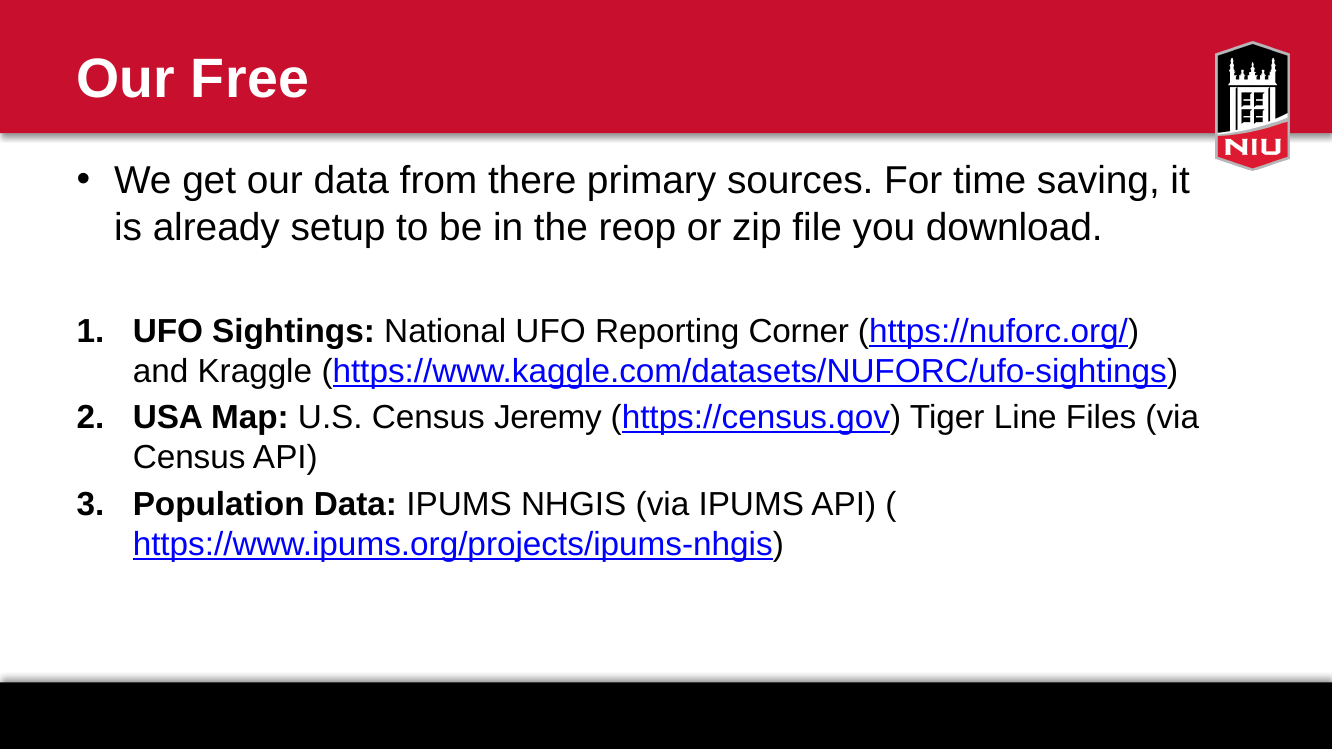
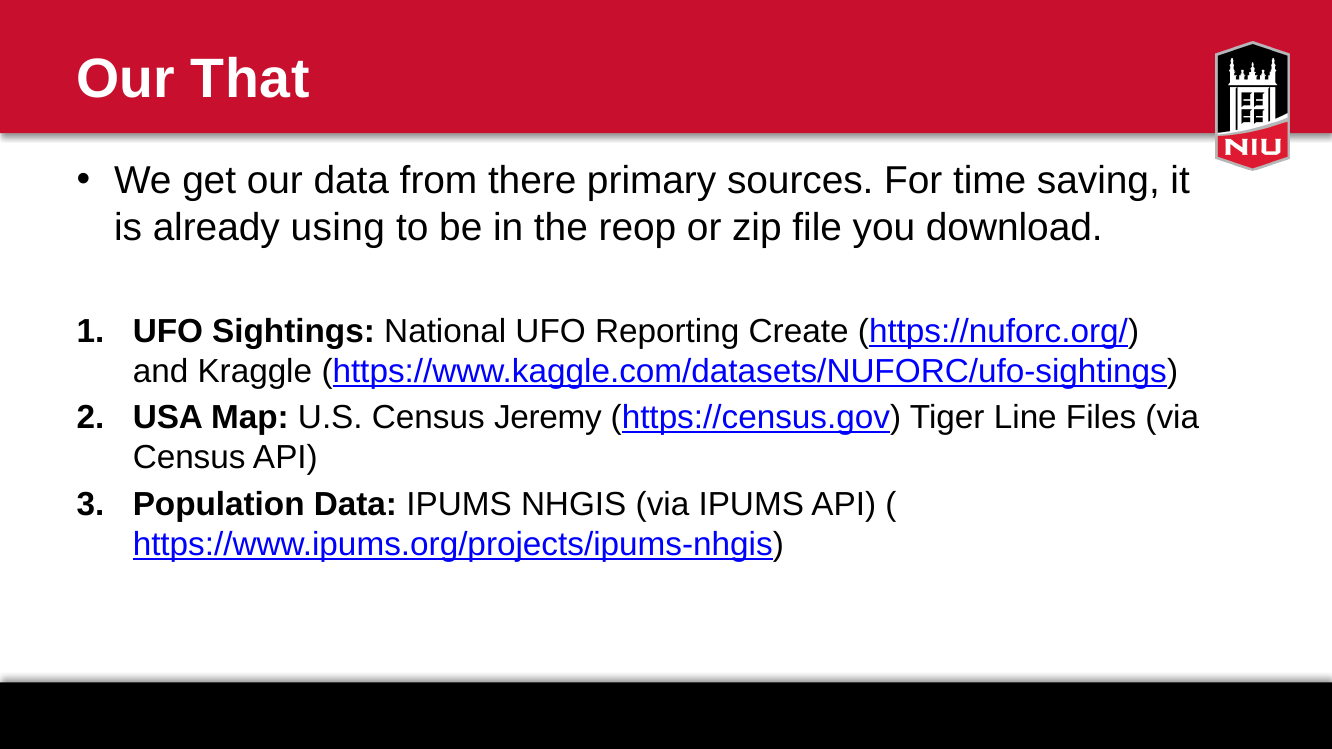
Free: Free -> That (250, 79)
setup: setup -> using (338, 227)
Corner: Corner -> Create (799, 331)
